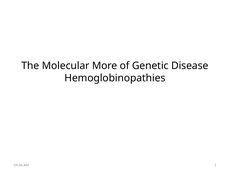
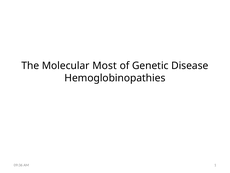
More: More -> Most (105, 65)
